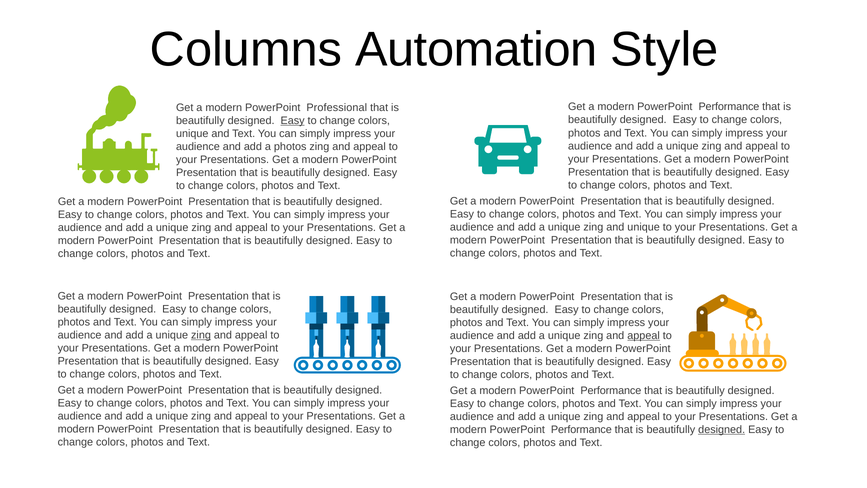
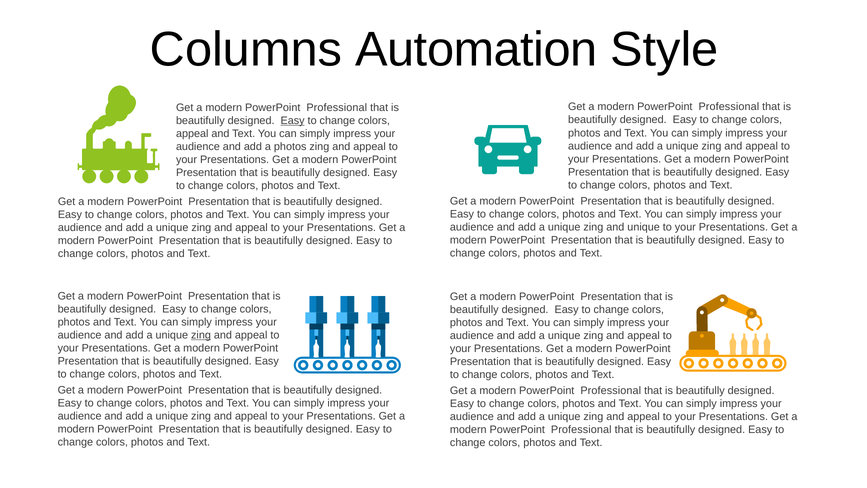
Performance: Performance -> Professional (729, 107)
unique: unique -> appeal (192, 133)
appeal underline: present -> none (644, 335)
Performance: Performance -> Professional (611, 390)
Performance: Performance -> Professional (581, 429)
designed underline: present -> none (722, 429)
